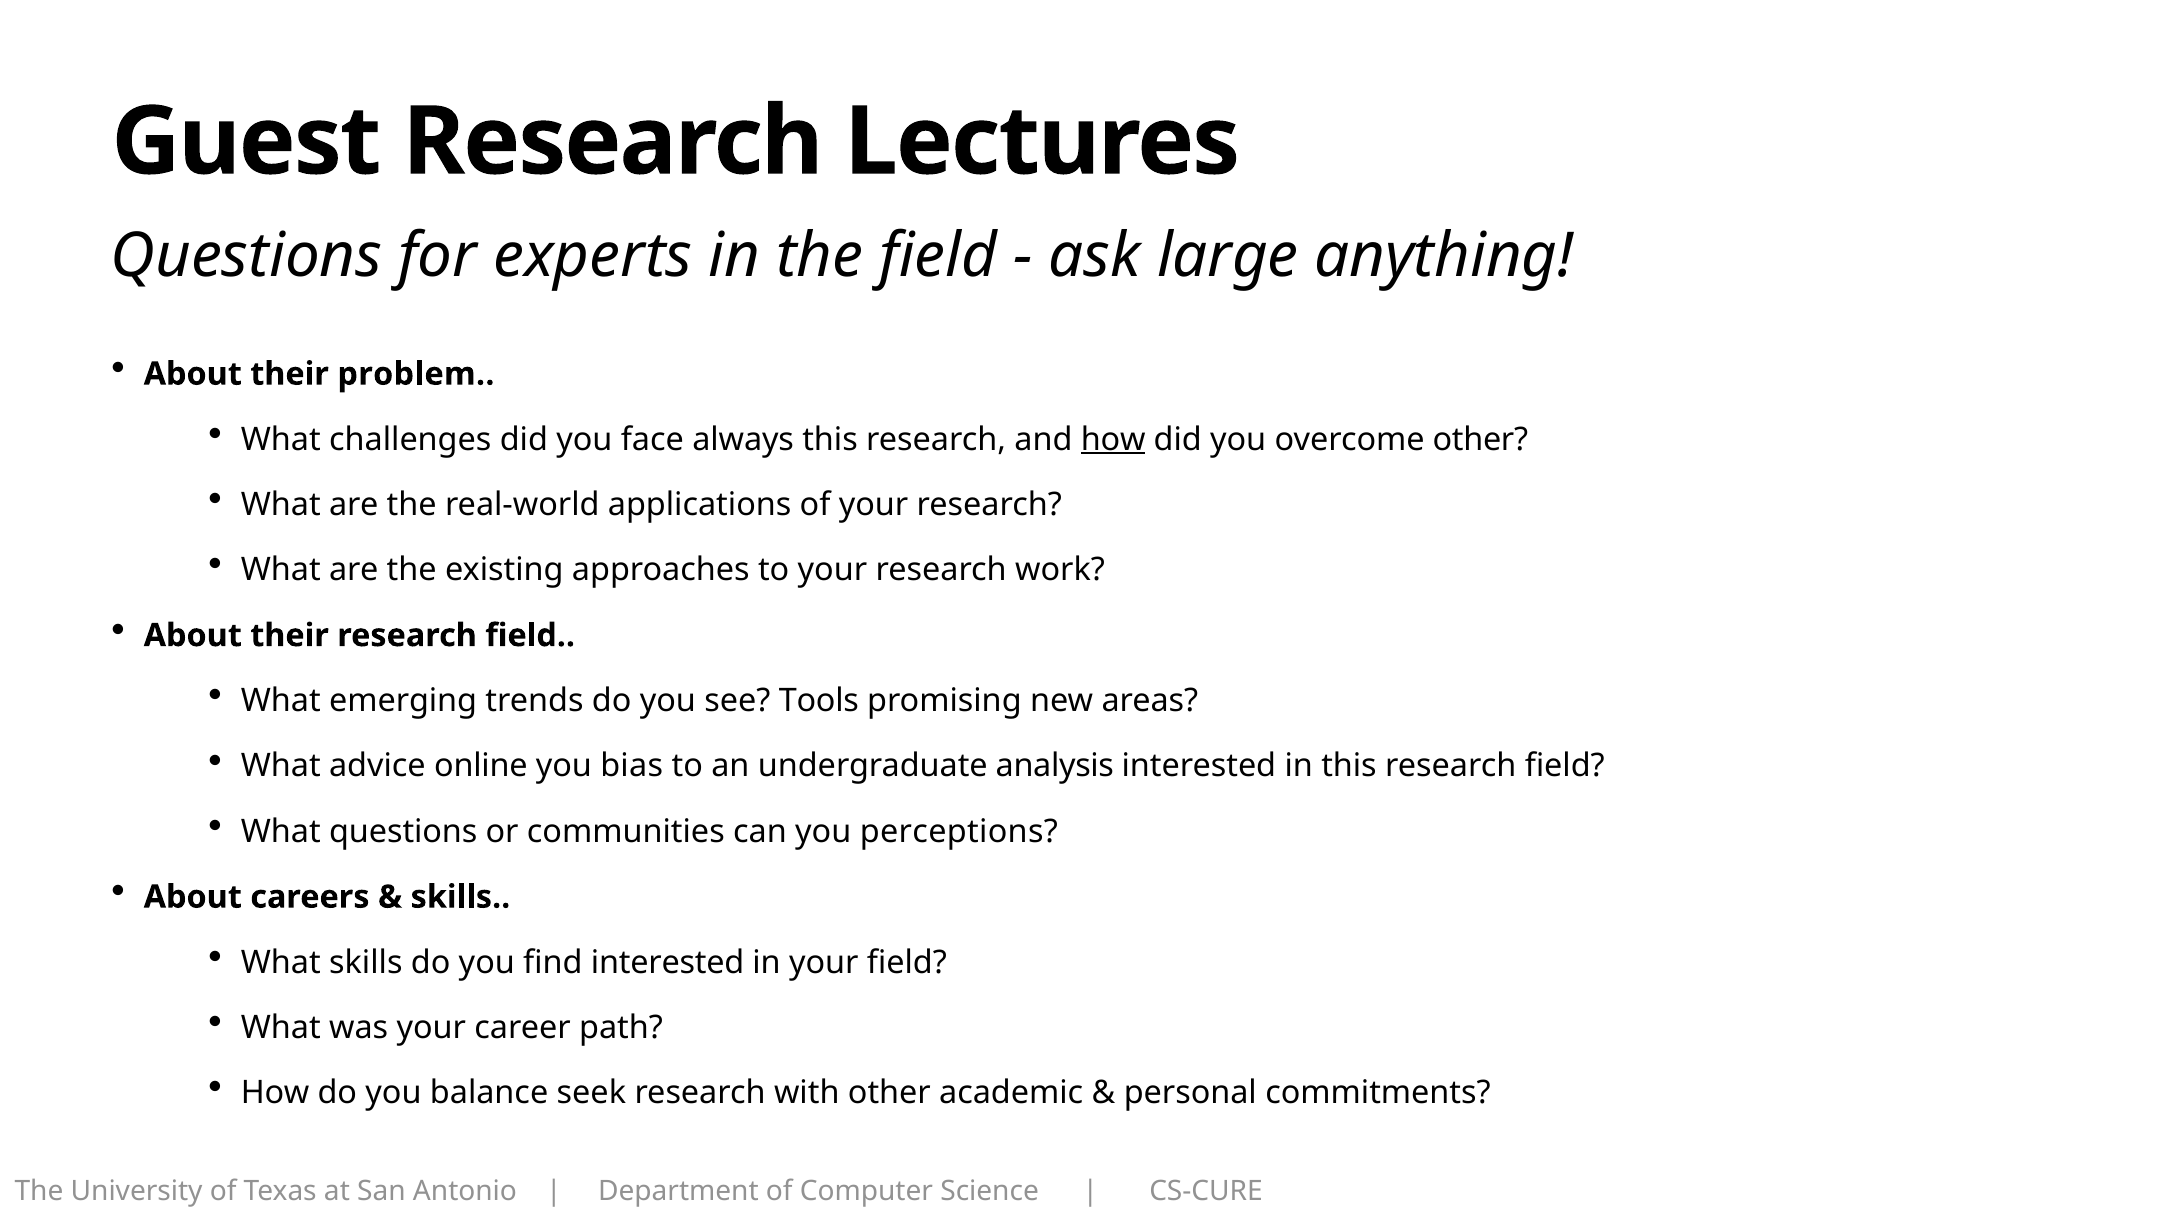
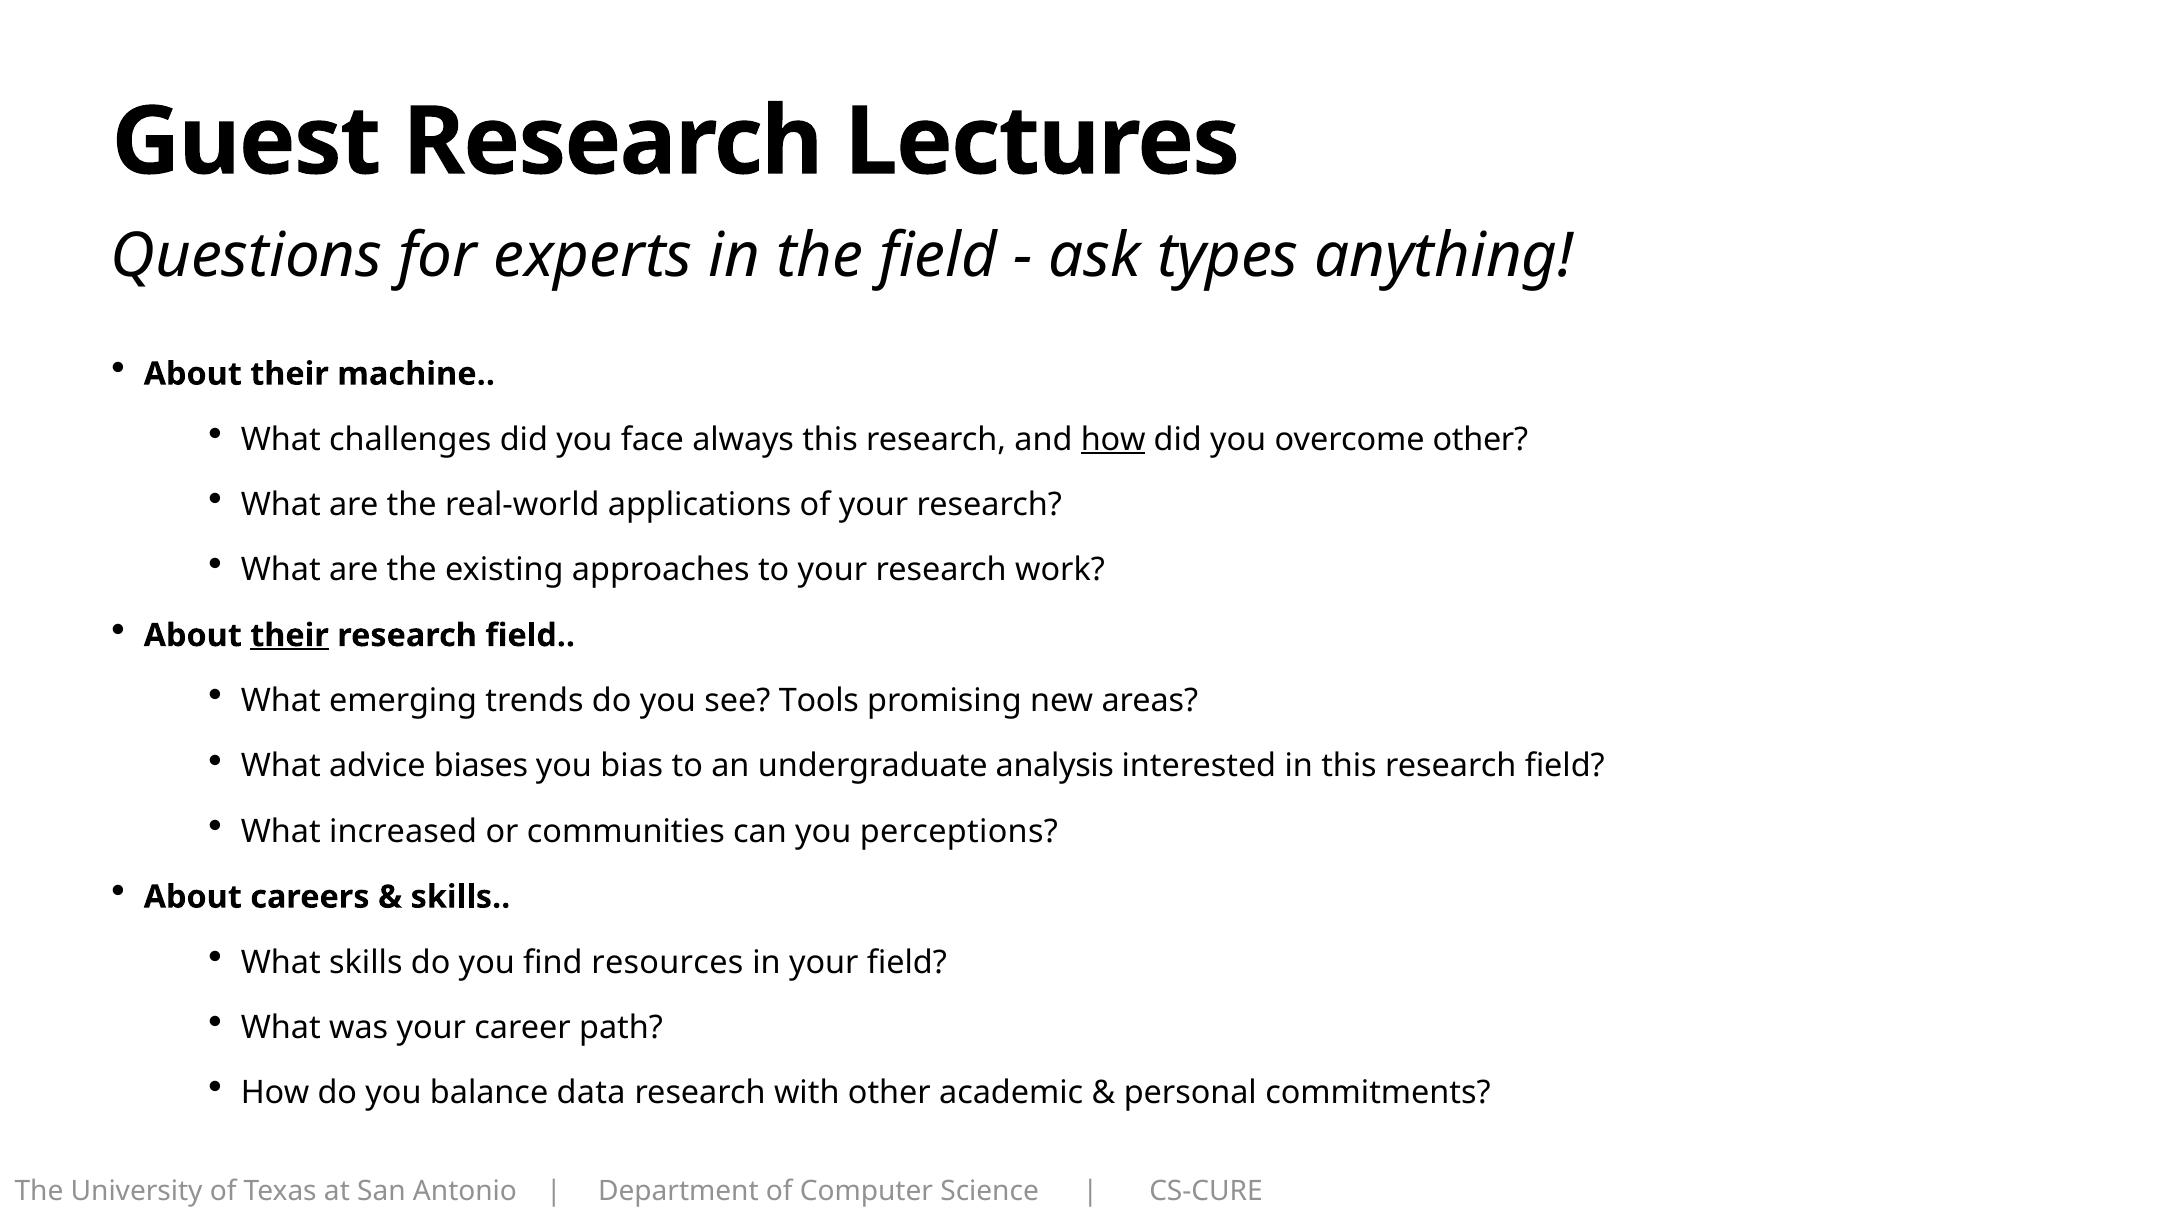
large: large -> types (1228, 256)
problem: problem -> machine (416, 374)
their underline: none -> present (290, 635)
online: online -> biases (481, 766)
What questions: questions -> increased (403, 831)
find interested: interested -> resources (667, 962)
seek: seek -> data (591, 1093)
